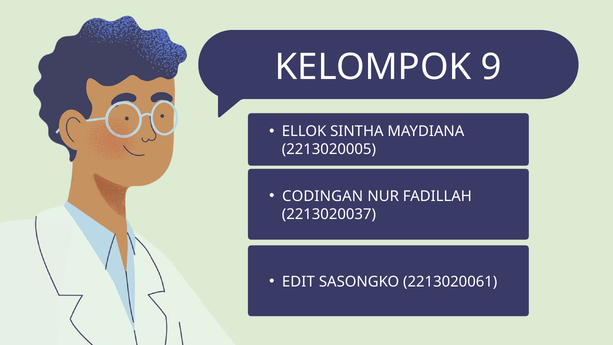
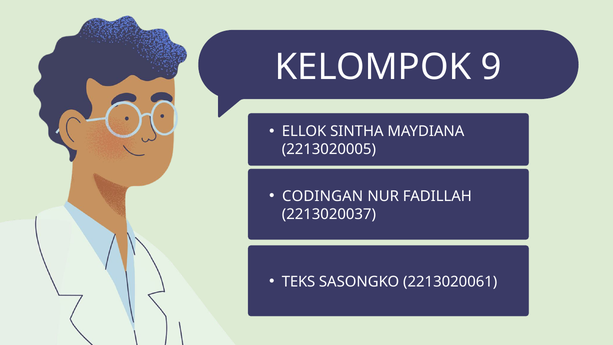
EDIT: EDIT -> TEKS (299, 282)
